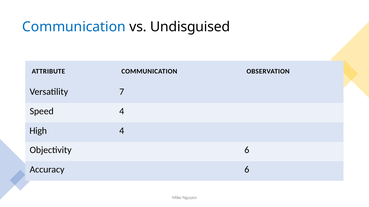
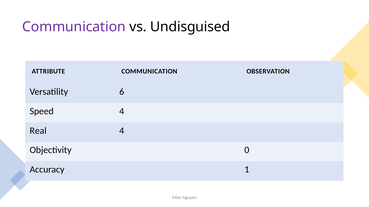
Communication colour: blue -> purple (74, 27)
7: 7 -> 6 (122, 92)
High: High -> Real (38, 131)
Objectivity 6: 6 -> 0 (247, 150)
Accuracy 6: 6 -> 1 (247, 170)
